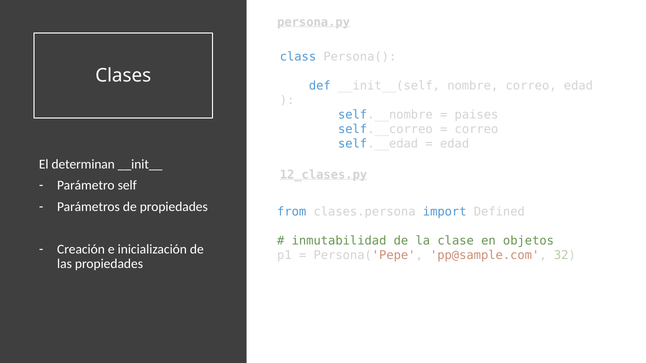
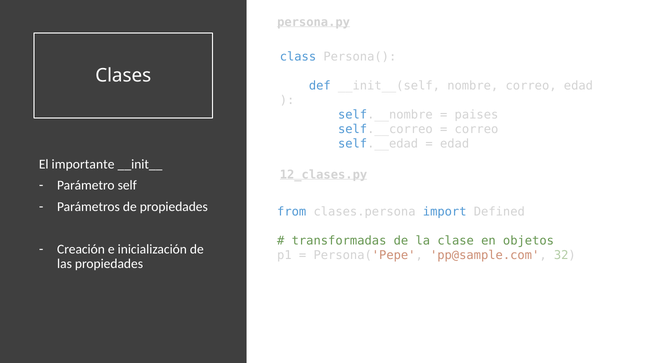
determinan: determinan -> importante (83, 164)
inmutabilidad: inmutabilidad -> transformadas (339, 241)
